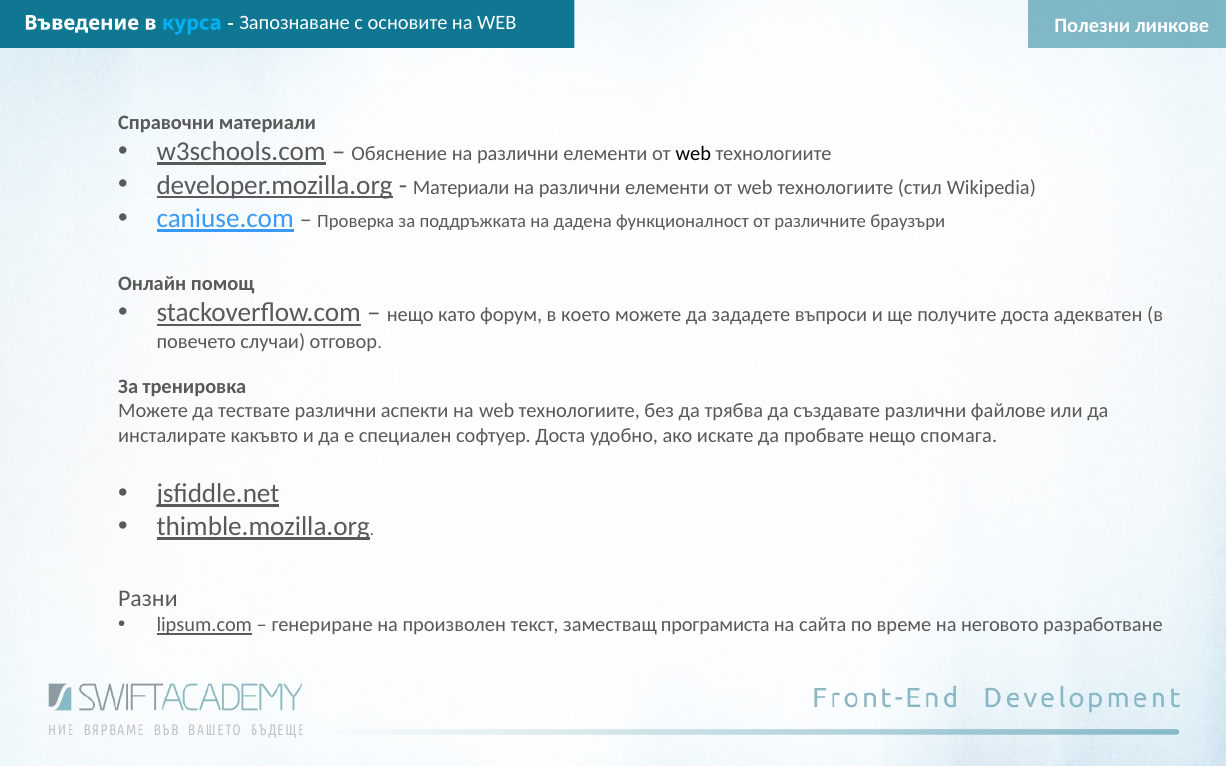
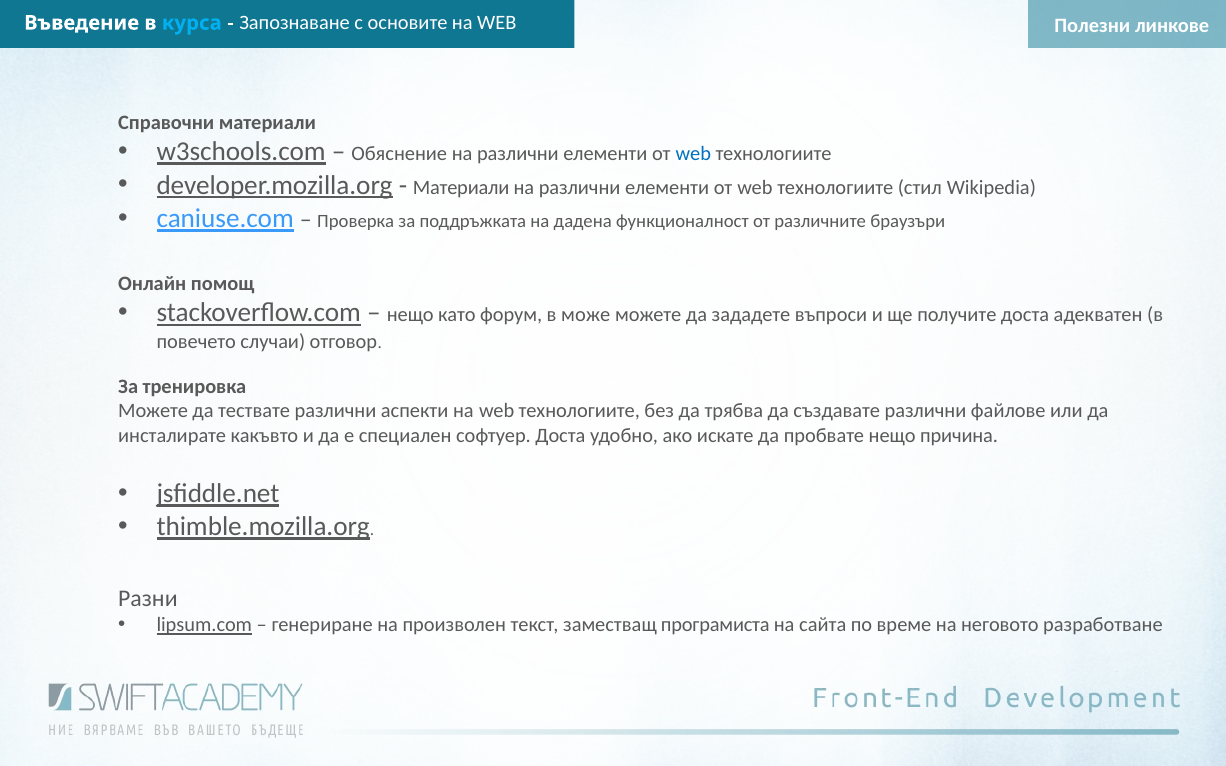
web colour: black -> blue (693, 154)
което: което -> може (586, 315)
спомага: спомага -> причина (959, 436)
